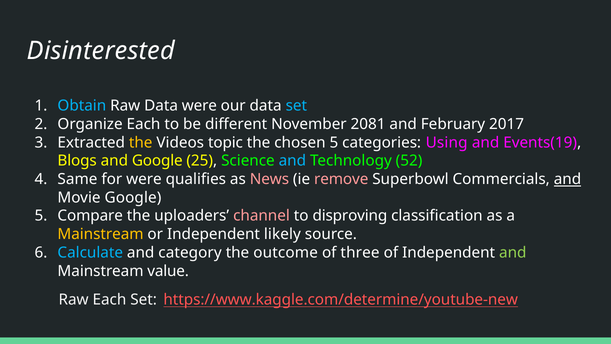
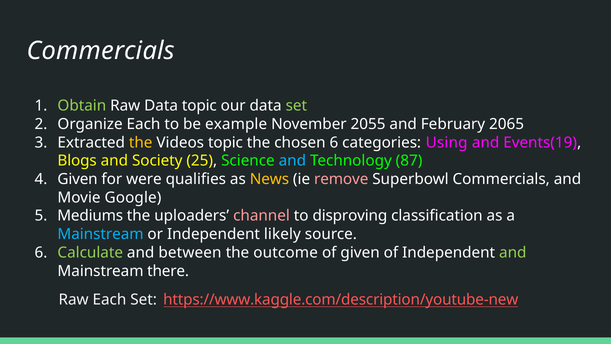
Disinterested: Disinterested -> Commercials (101, 51)
Obtain colour: light blue -> light green (82, 106)
Data were: were -> topic (199, 106)
set colour: light blue -> light green (296, 106)
different: different -> example (236, 124)
2081: 2081 -> 2055 (368, 124)
2017: 2017 -> 2065 (507, 124)
chosen 5: 5 -> 6 (334, 142)
and Google: Google -> Society (157, 161)
52: 52 -> 87 (409, 161)
Same: Same -> Given (78, 179)
News colour: pink -> yellow (269, 179)
and underline: present -> none (567, 179)
Compare: Compare -> Mediums (90, 216)
Mainstream colour: yellow -> light blue (101, 234)
Calculate colour: light blue -> light green (90, 252)
category: category -> between (190, 252)
of three: three -> given (360, 252)
value: value -> there (168, 271)
https://www.kaggle.com/determine/youtube-new: https://www.kaggle.com/determine/youtube-new -> https://www.kaggle.com/description/youtube-new (341, 300)
